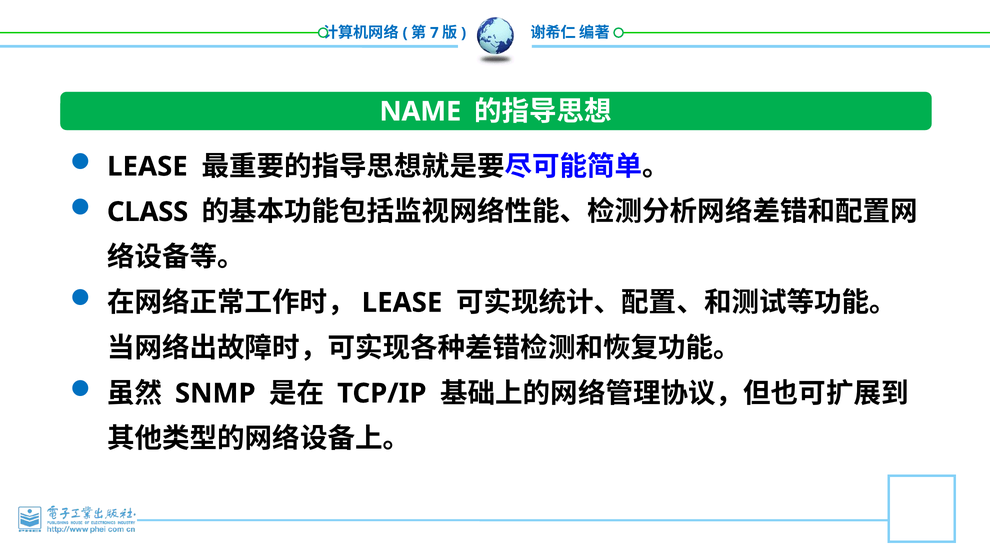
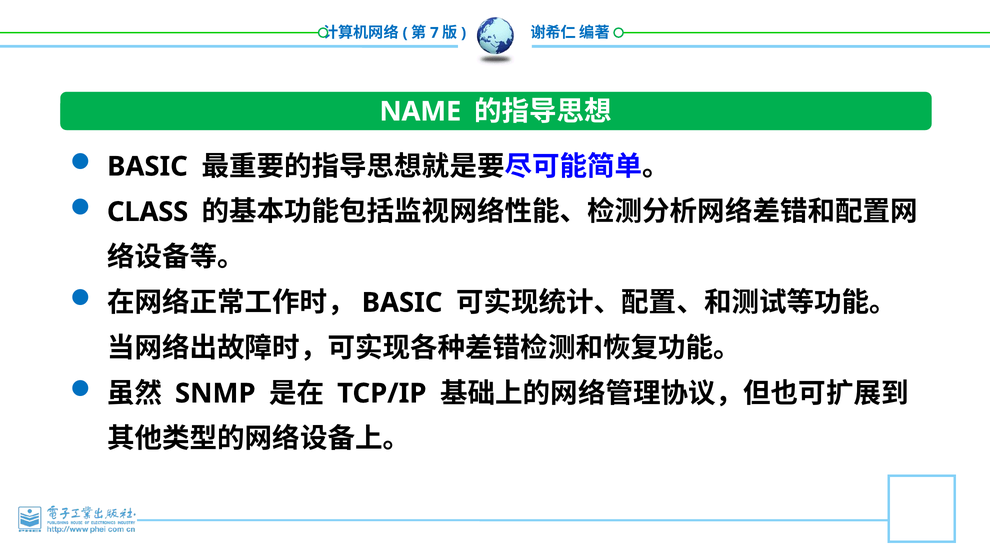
LEASE: LEASE -> BASIC (147, 167)
LEASE: LEASE -> BASIC (402, 303)
